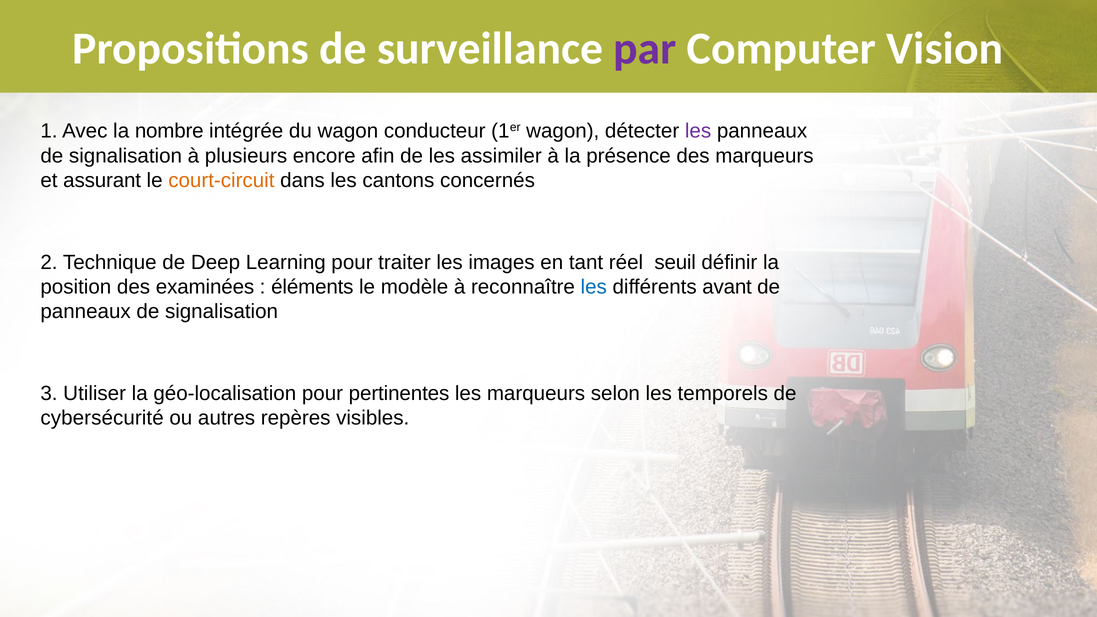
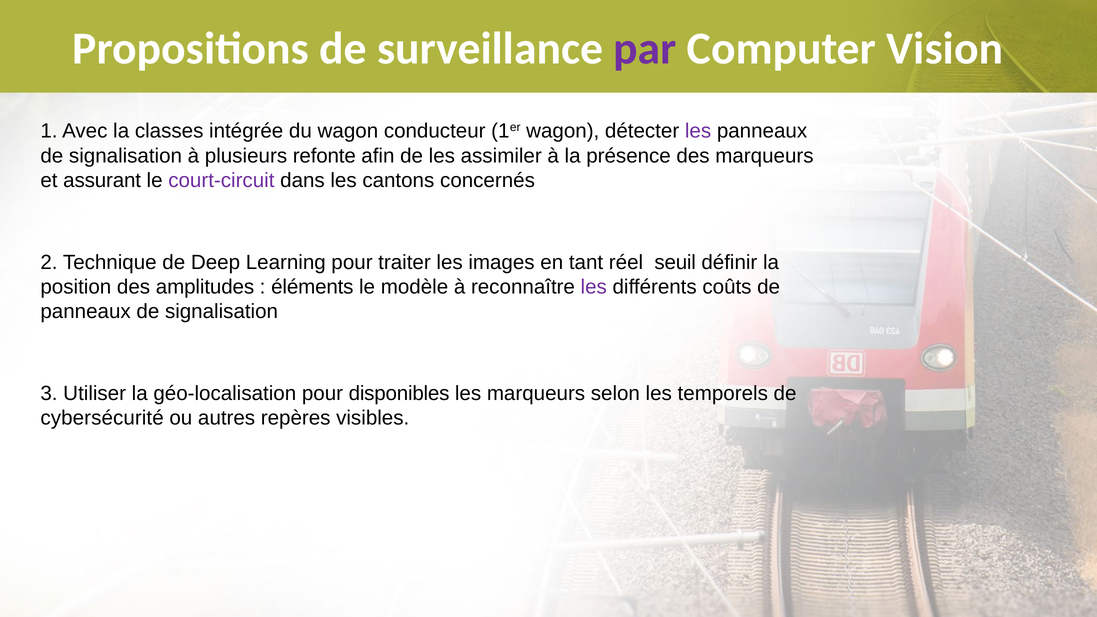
nombre: nombre -> classes (169, 131)
encore: encore -> refonte (324, 156)
court-circuit colour: orange -> purple (221, 181)
examinées: examinées -> amplitudes (205, 287)
les colour: blue -> purple (594, 287)
avant: avant -> coûts (727, 287)
pertinentes: pertinentes -> disponibles (399, 393)
